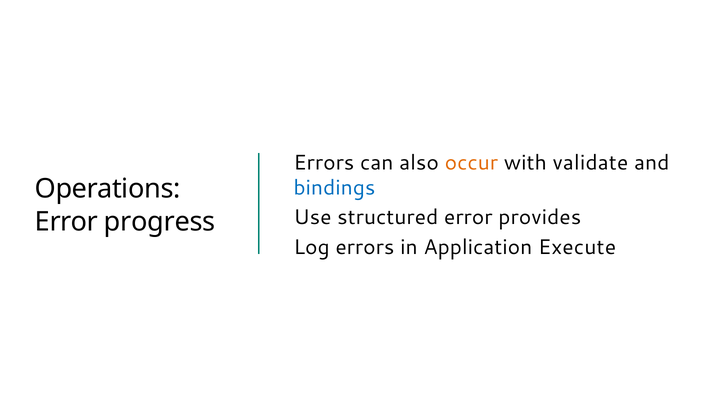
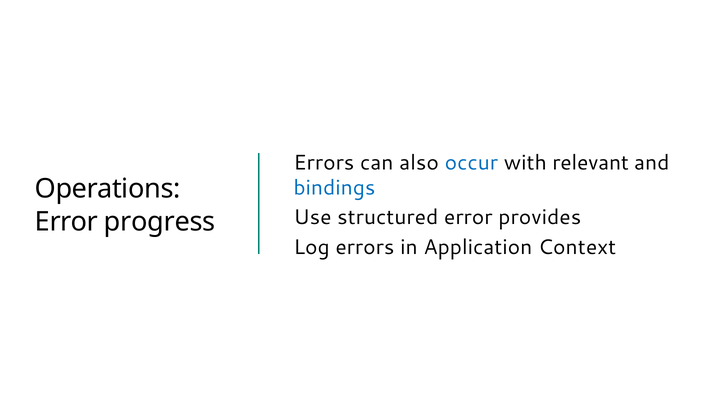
occur colour: orange -> blue (471, 163)
validate: validate -> relevant (591, 163)
Execute: Execute -> Context (577, 247)
